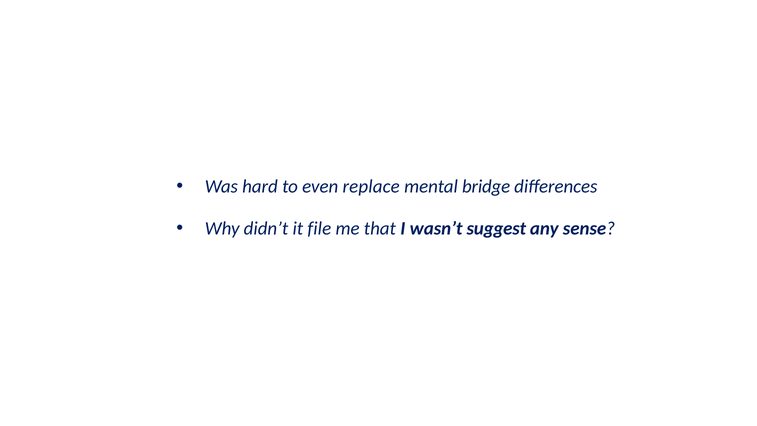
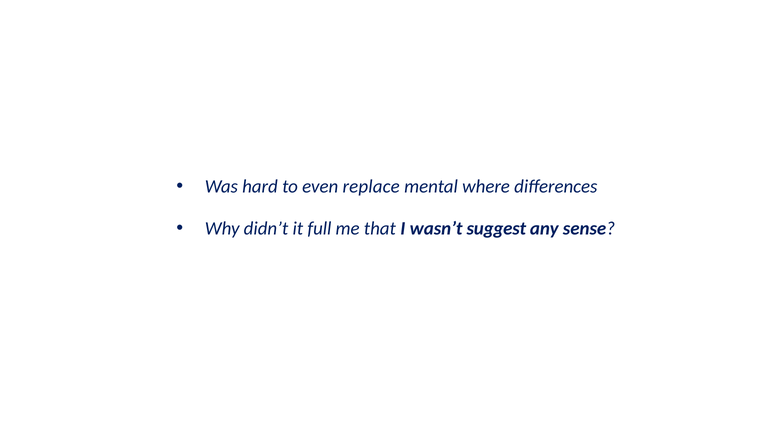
bridge: bridge -> where (486, 186)
file: file -> full (319, 228)
